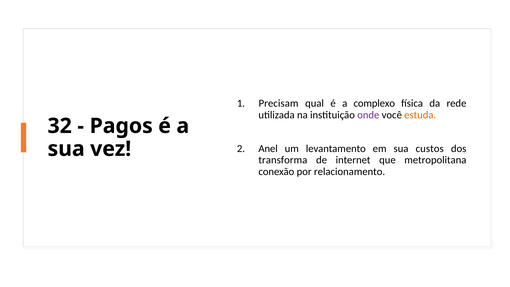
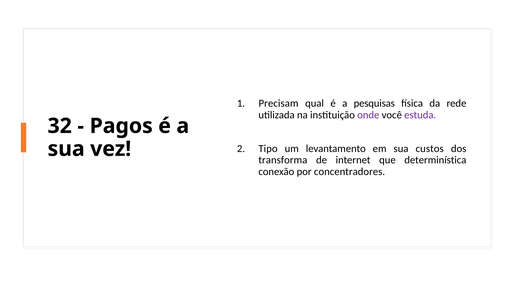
complexo: complexo -> pesquisas (374, 103)
estuda colour: orange -> purple (420, 115)
Anel: Anel -> Tipo (268, 149)
metropolitana: metropolitana -> determinística (435, 160)
relacionamento: relacionamento -> concentradores (350, 171)
